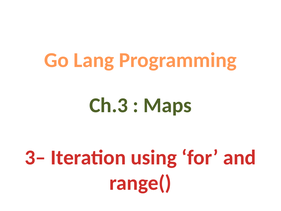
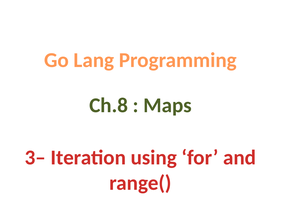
Ch.3: Ch.3 -> Ch.8 (109, 105)
